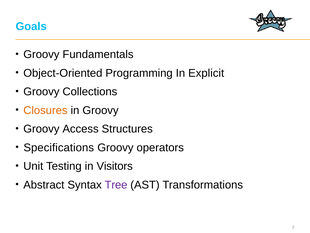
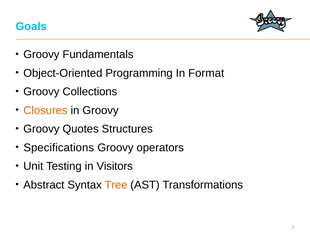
Explicit: Explicit -> Format (206, 73)
Access: Access -> Quotes (81, 129)
Tree colour: purple -> orange (116, 184)
